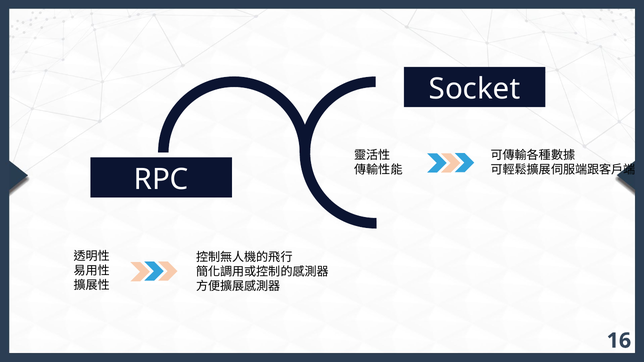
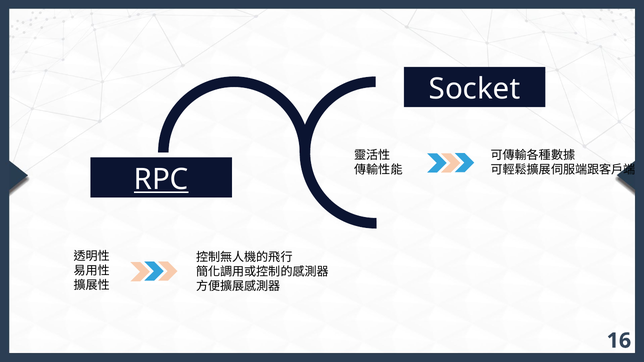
RPC underline: none -> present (161, 180)
